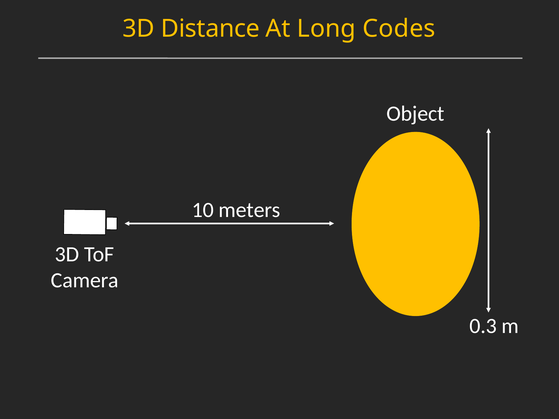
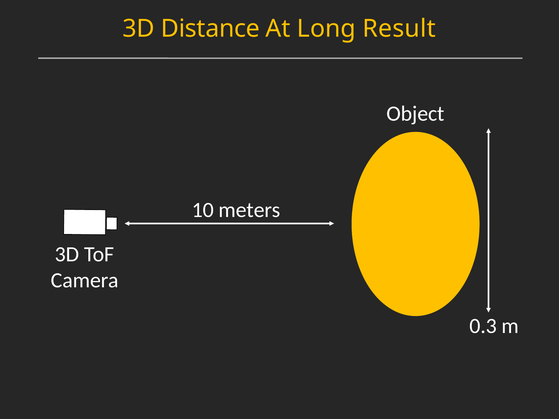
Codes: Codes -> Result (399, 29)
